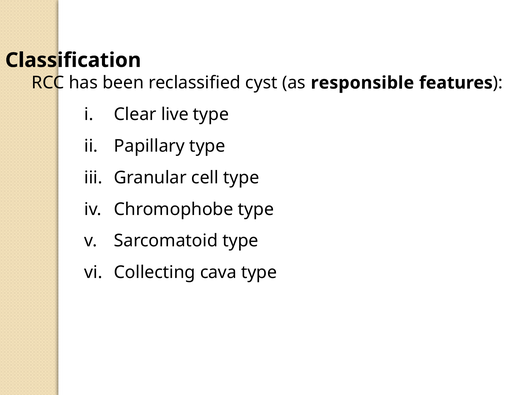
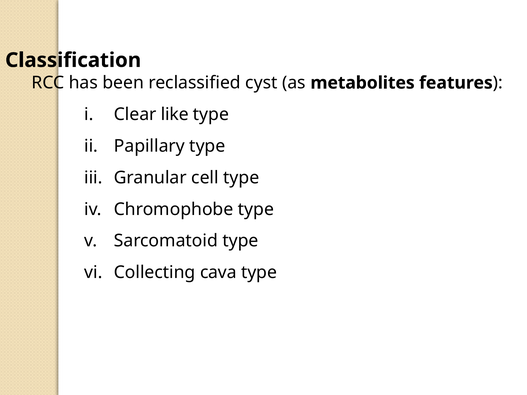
responsible: responsible -> metabolites (363, 83)
live: live -> like (175, 114)
